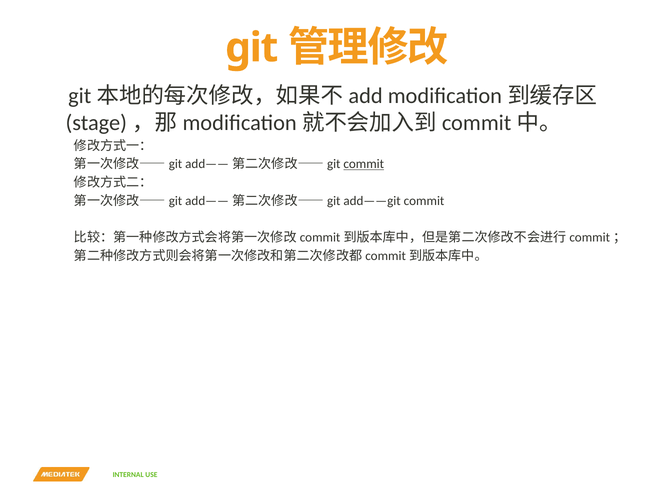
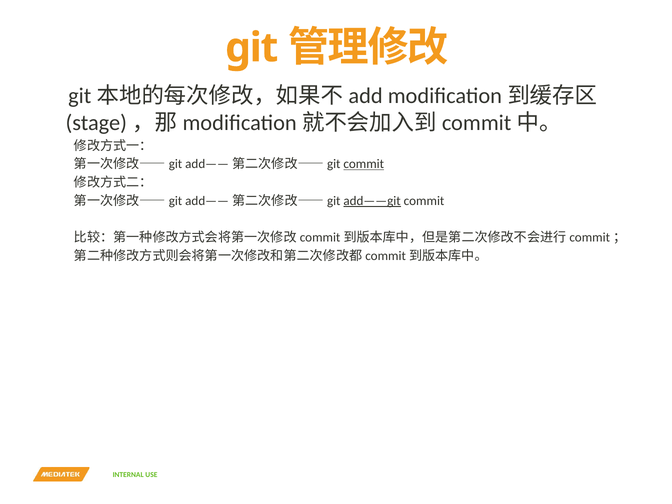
add——git underline: none -> present (372, 201)
